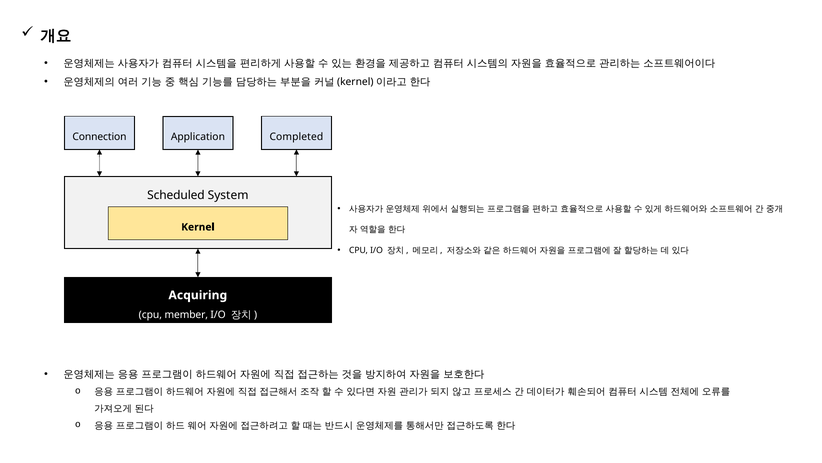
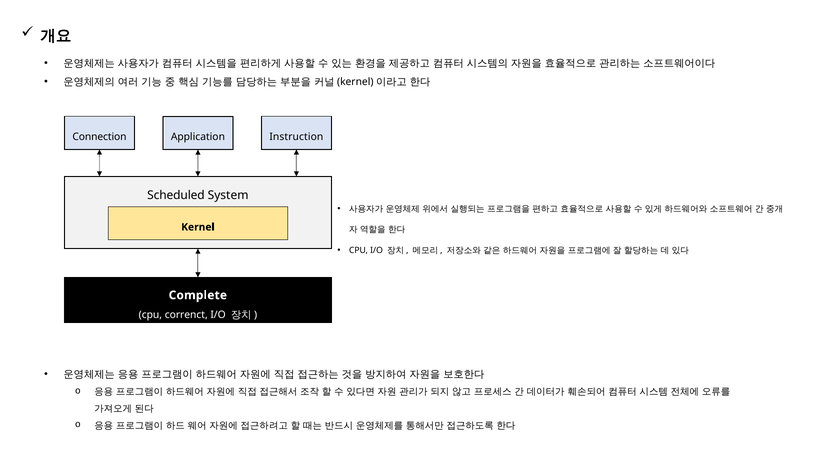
Completed: Completed -> Instruction (296, 136)
Acquiring: Acquiring -> Complete (198, 295)
member: member -> correnct (186, 314)
